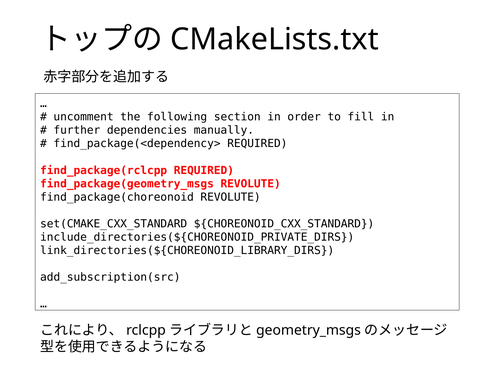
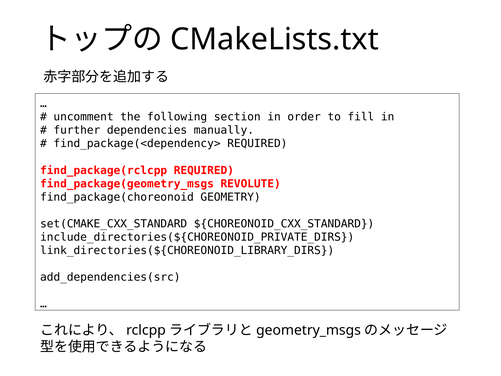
find_package(choreonoid REVOLUTE: REVOLUTE -> GEOMETRY (231, 197)
add_subscription(src: add_subscription(src -> add_dependencies(src (110, 277)
